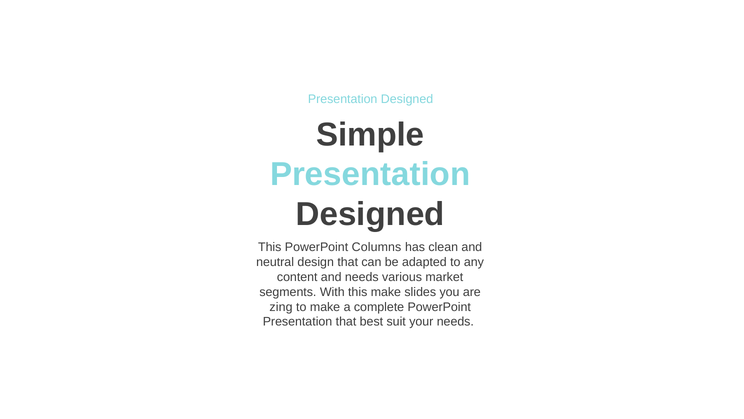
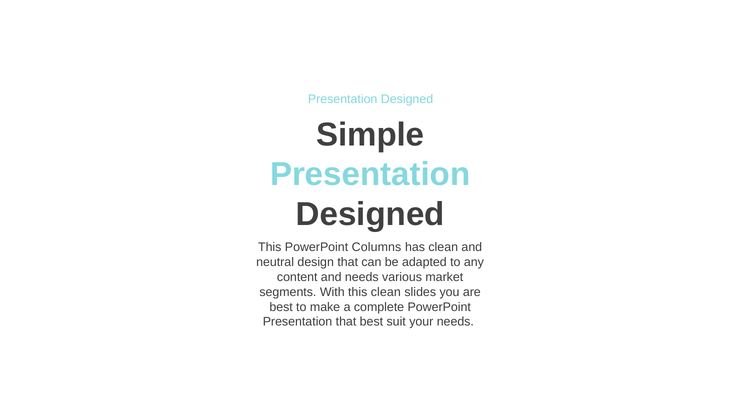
this make: make -> clean (386, 292)
zing: zing -> best (281, 307)
